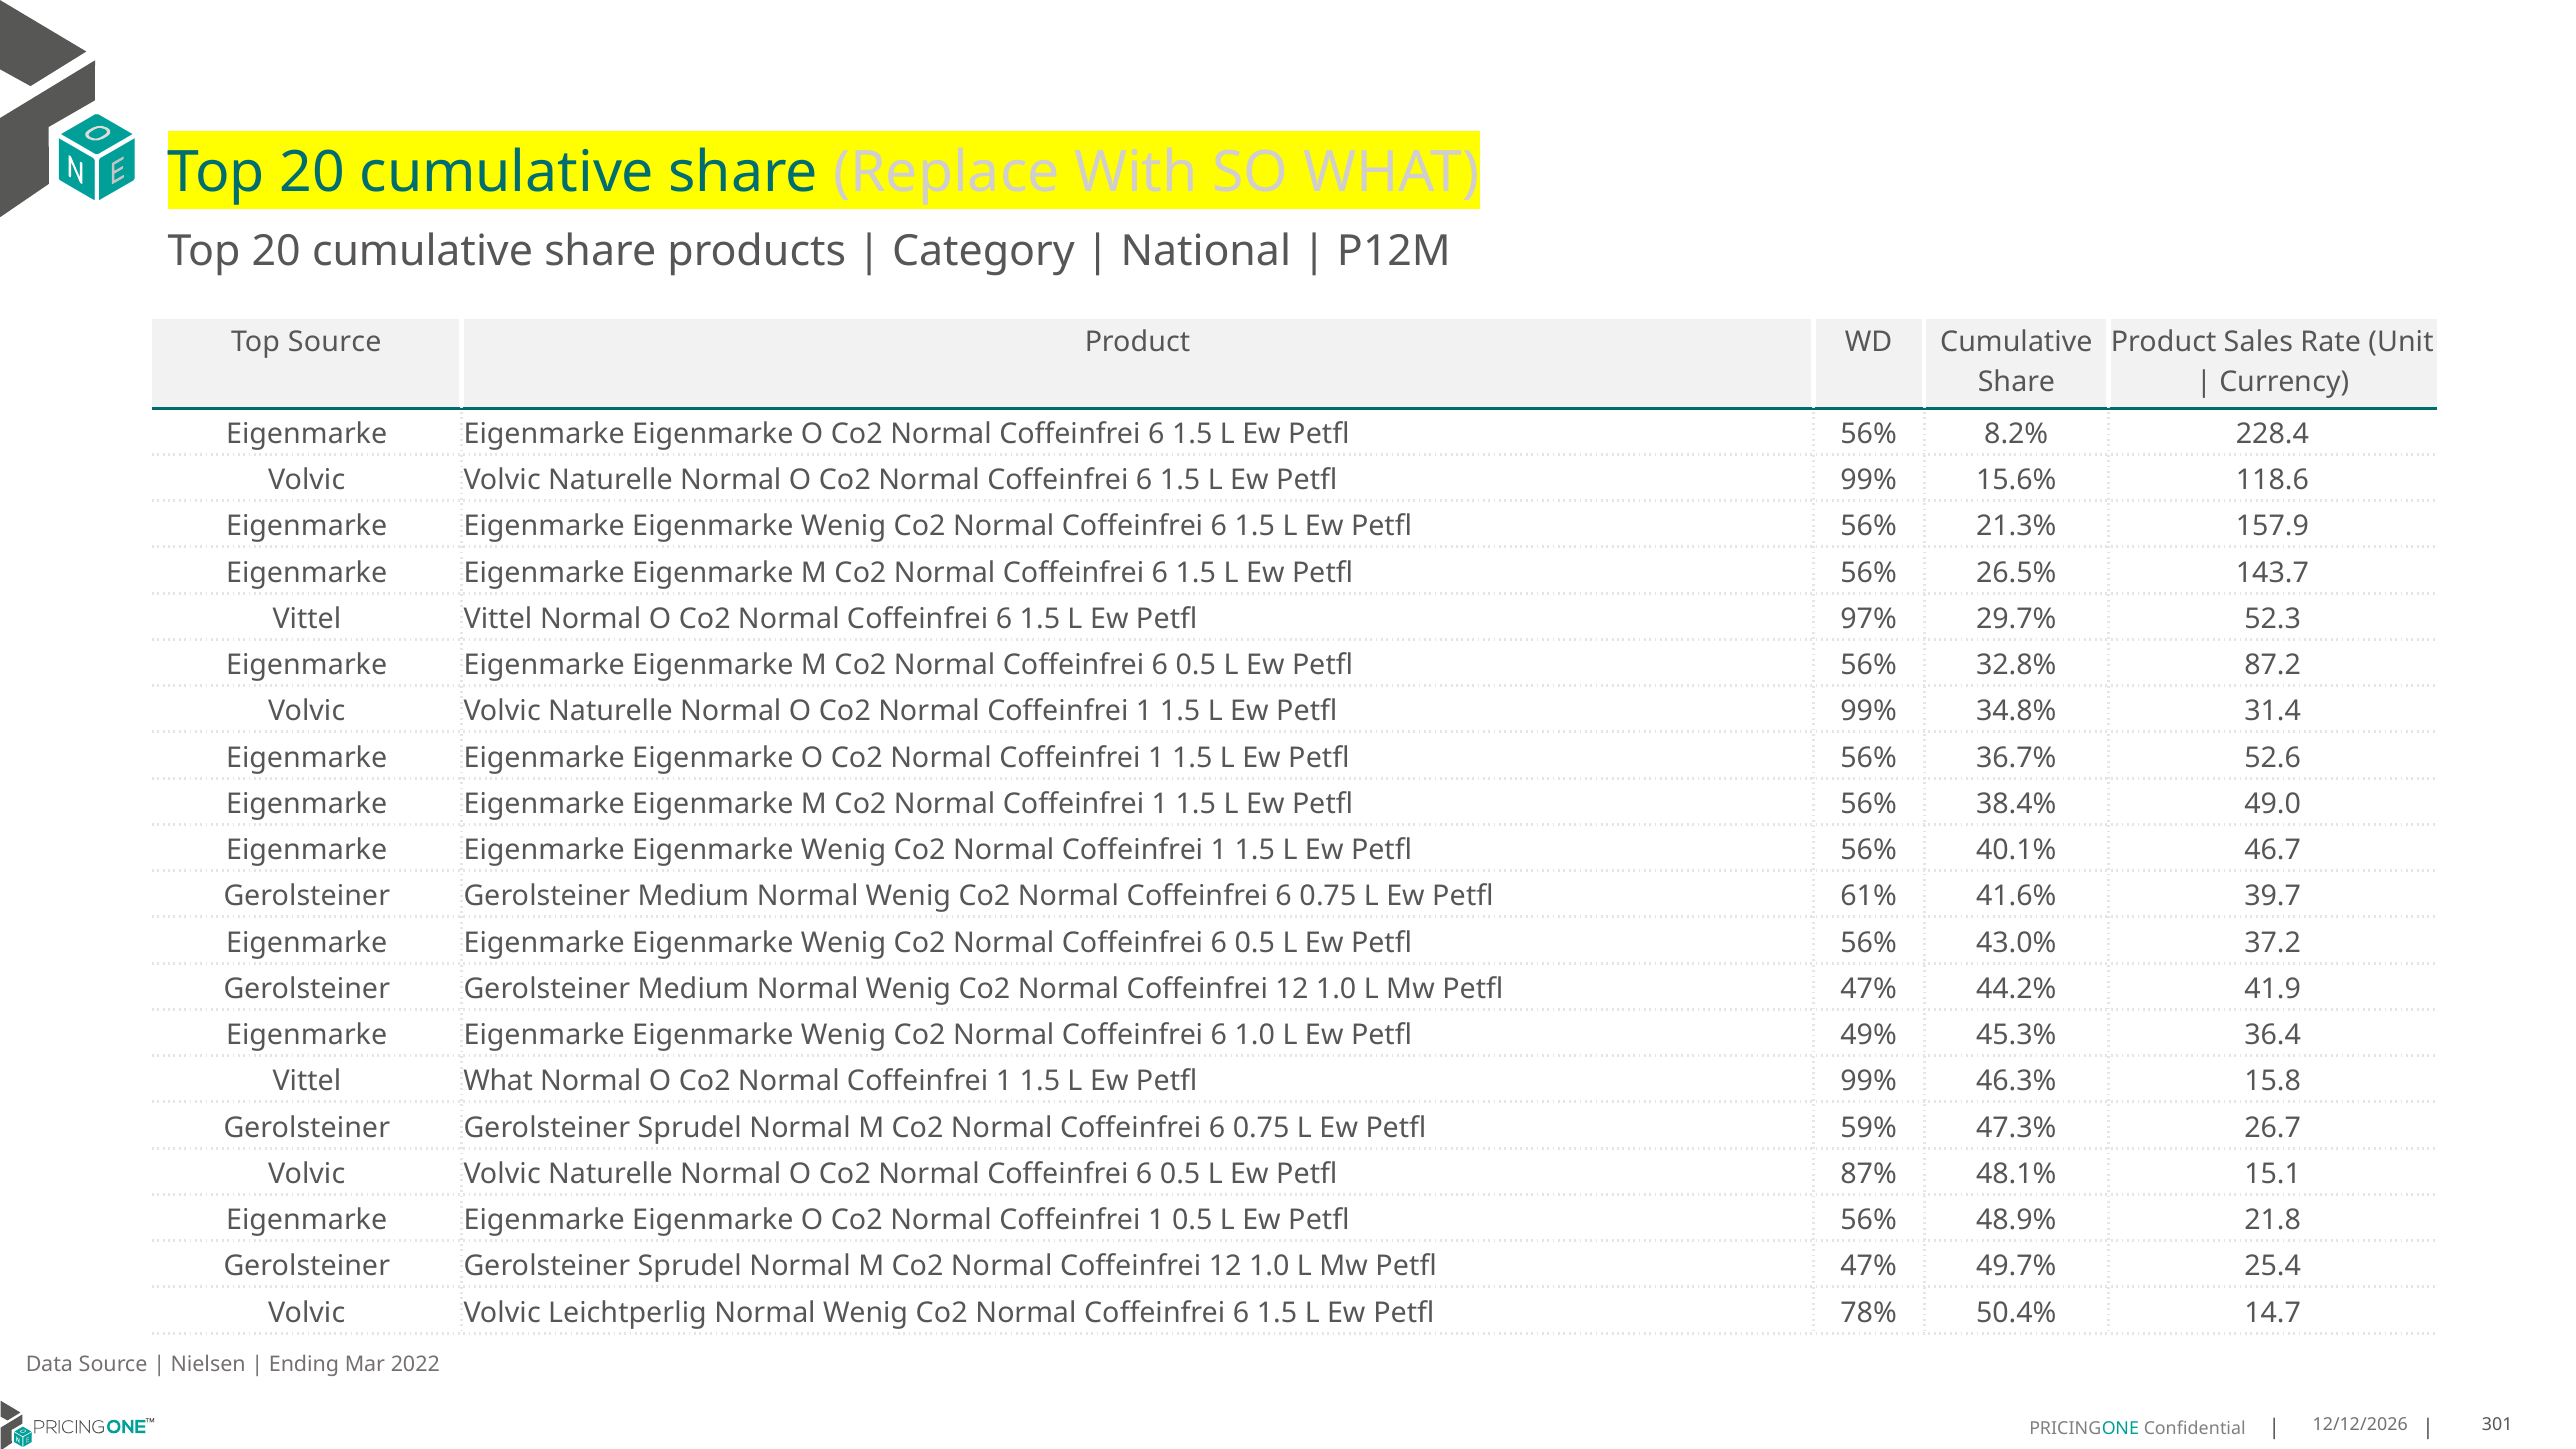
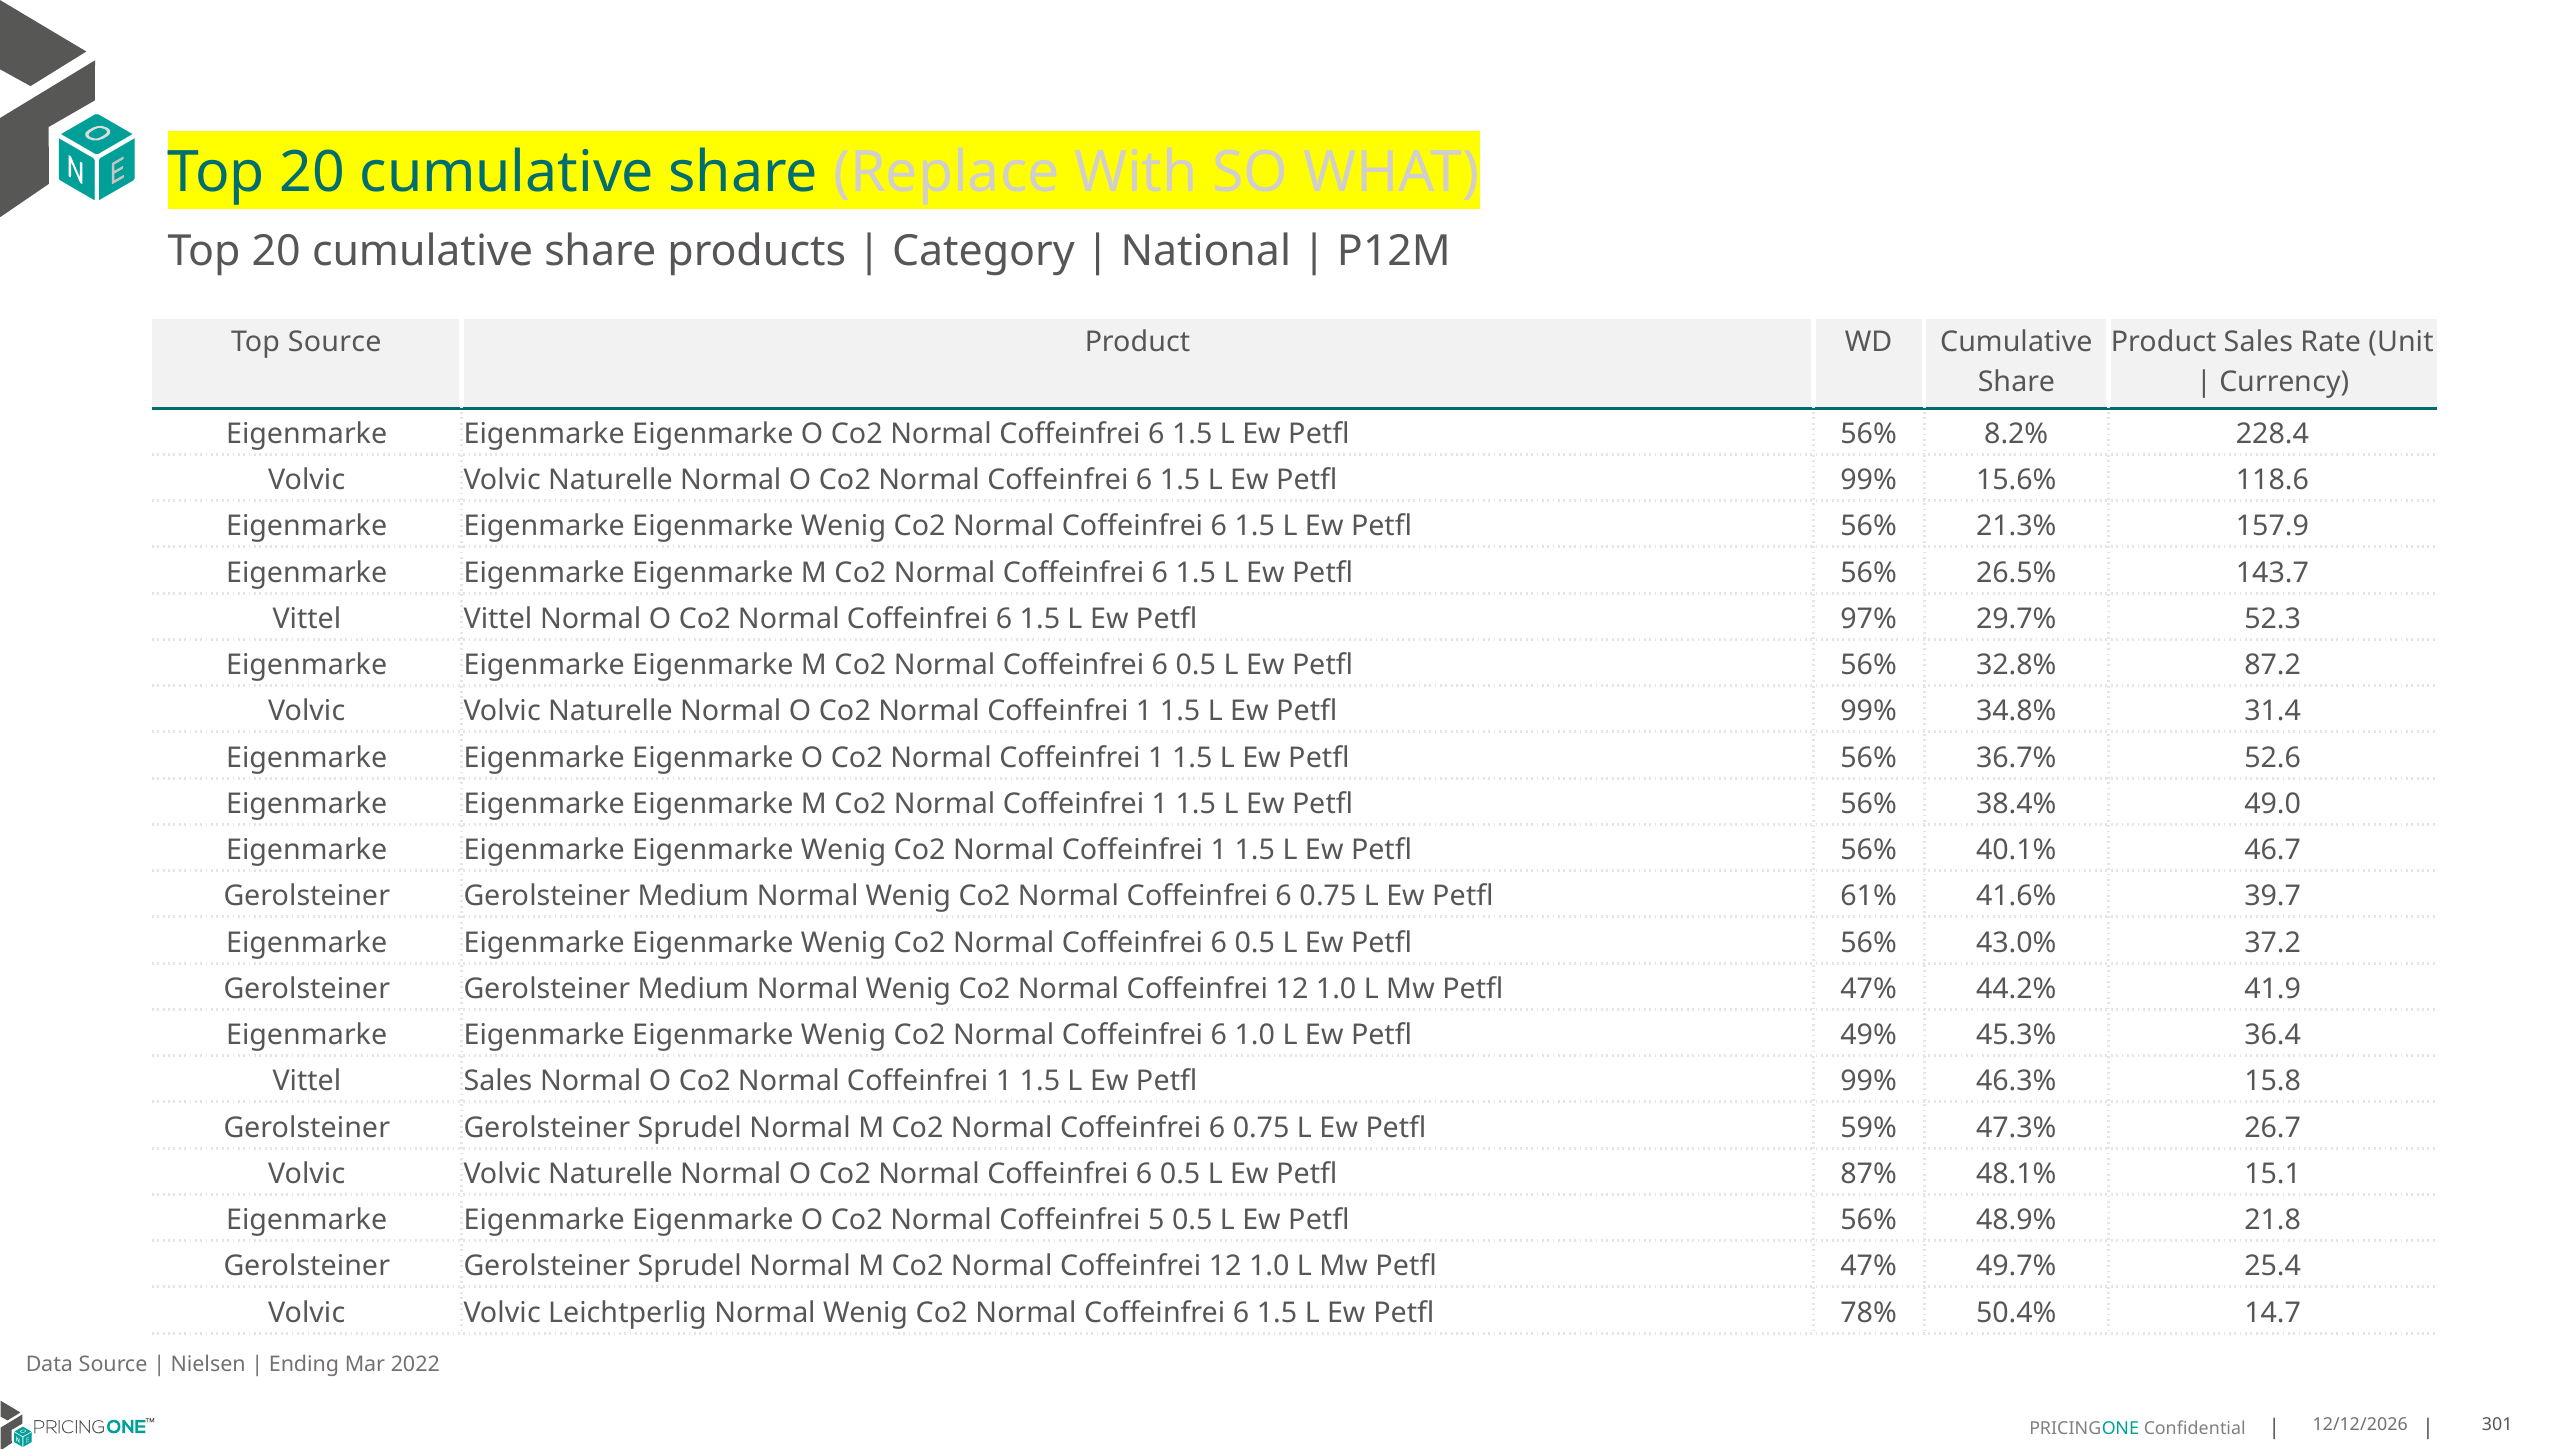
Vittel What: What -> Sales (498, 1081)
1: 1 -> 5 (1156, 1220)
